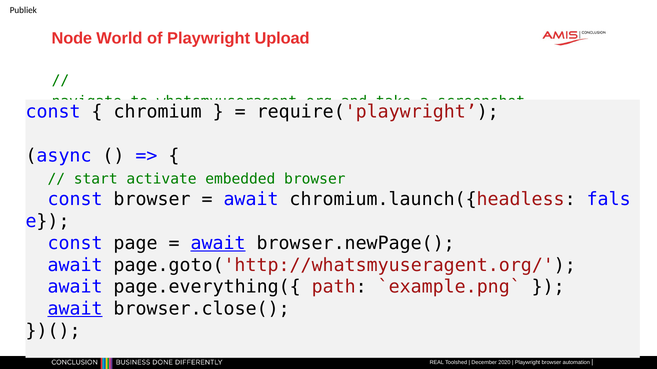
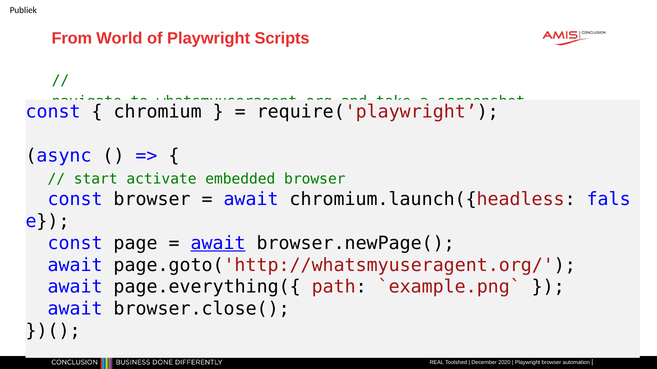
Node: Node -> From (72, 38)
Upload: Upload -> Scripts (282, 38)
await underline: present -> none (75, 309)
